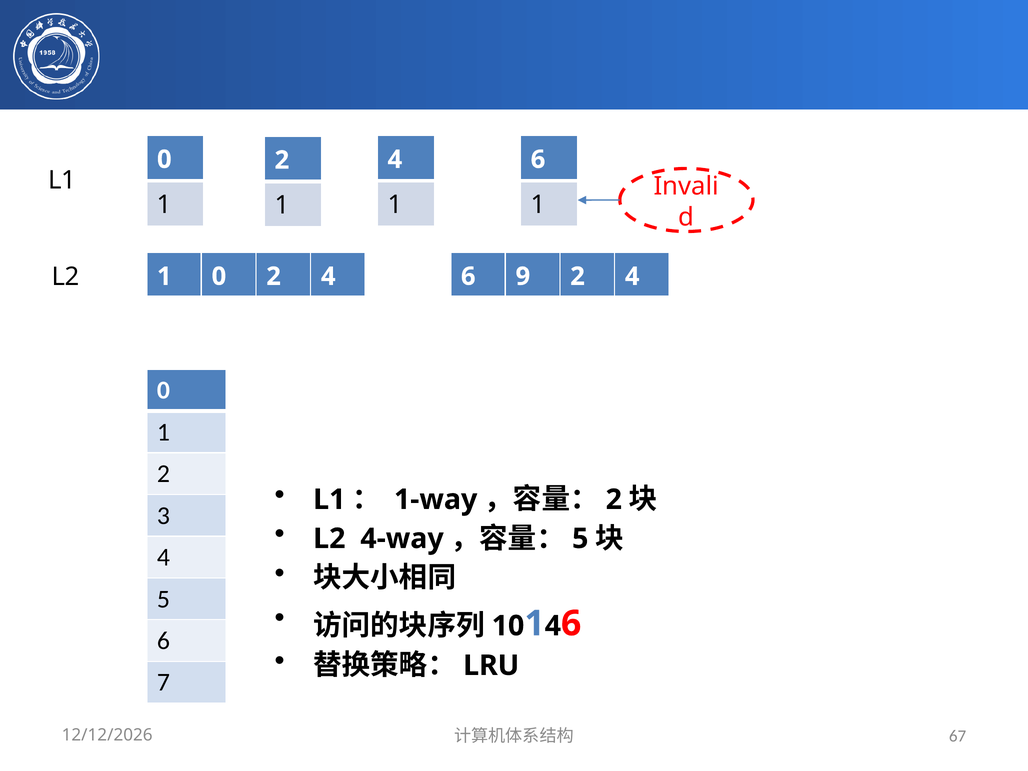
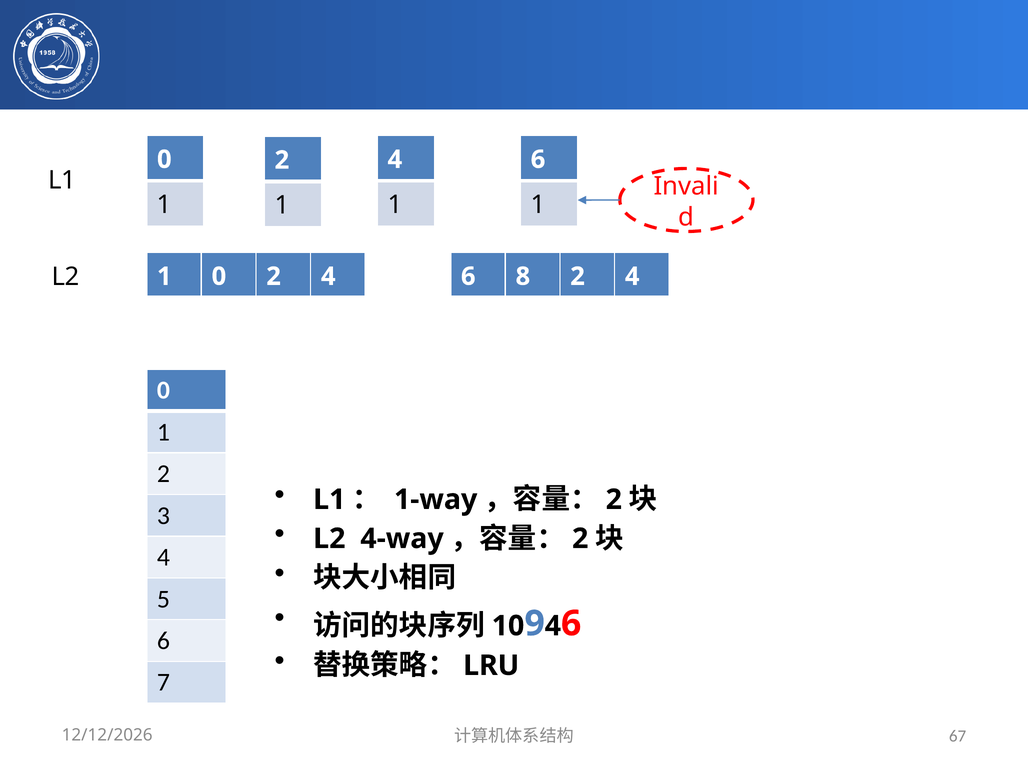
9: 9 -> 8 (523, 276)
5: 5 -> 2 (580, 539)
1: 1 -> 9 (535, 624)
